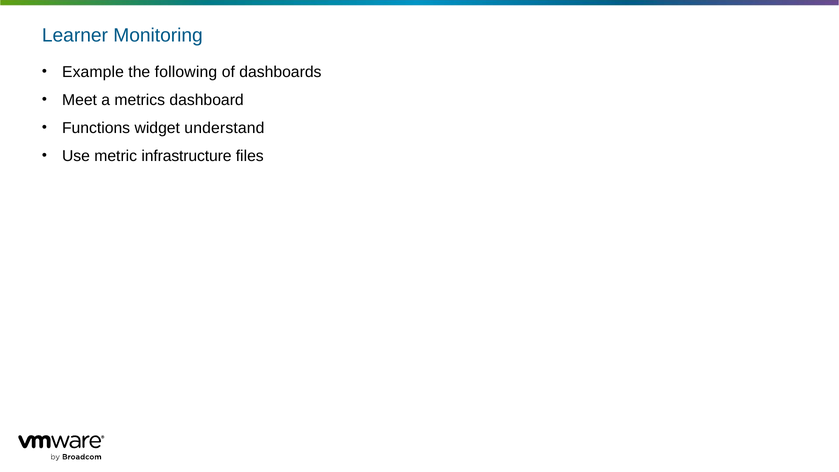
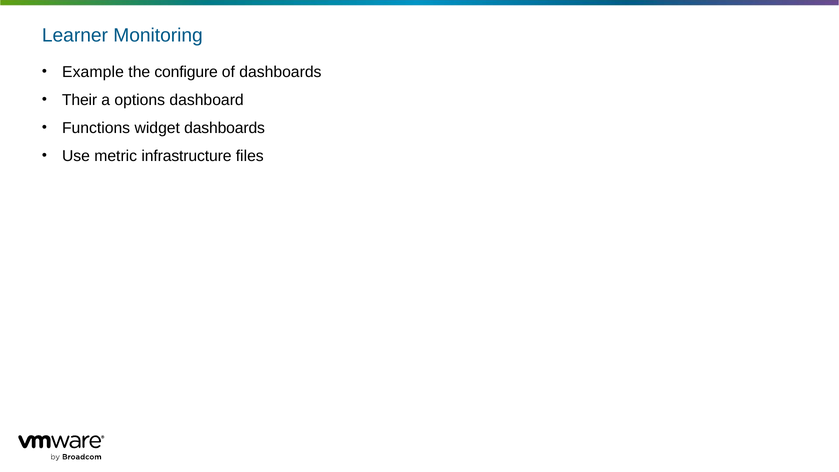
following: following -> configure (186, 72)
Meet: Meet -> Their (80, 100)
metrics: metrics -> options (140, 100)
widget understand: understand -> dashboards (225, 128)
